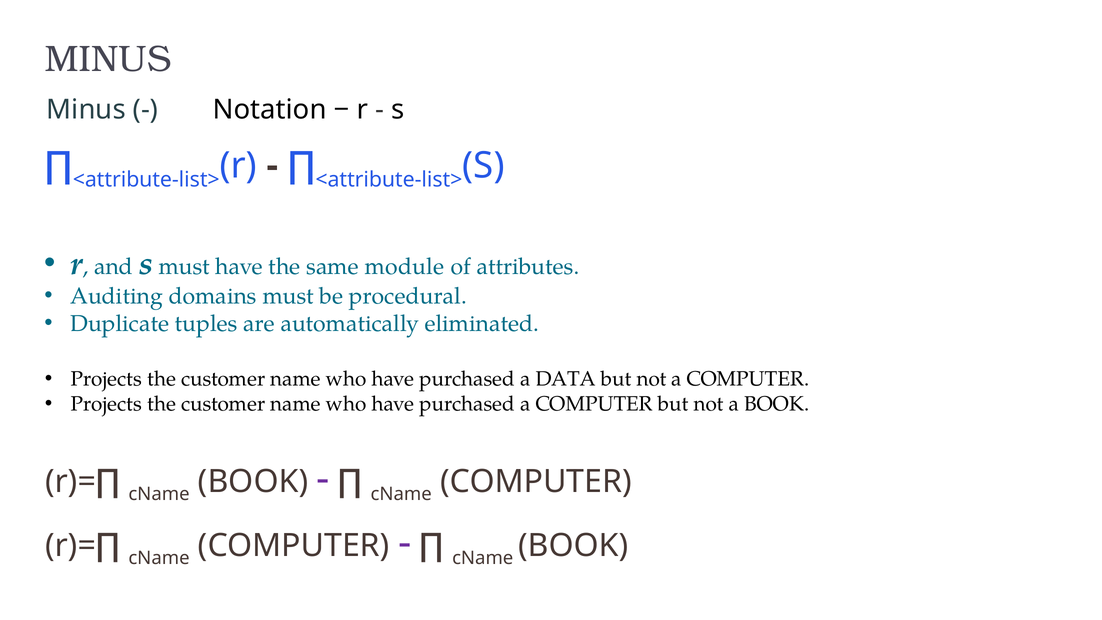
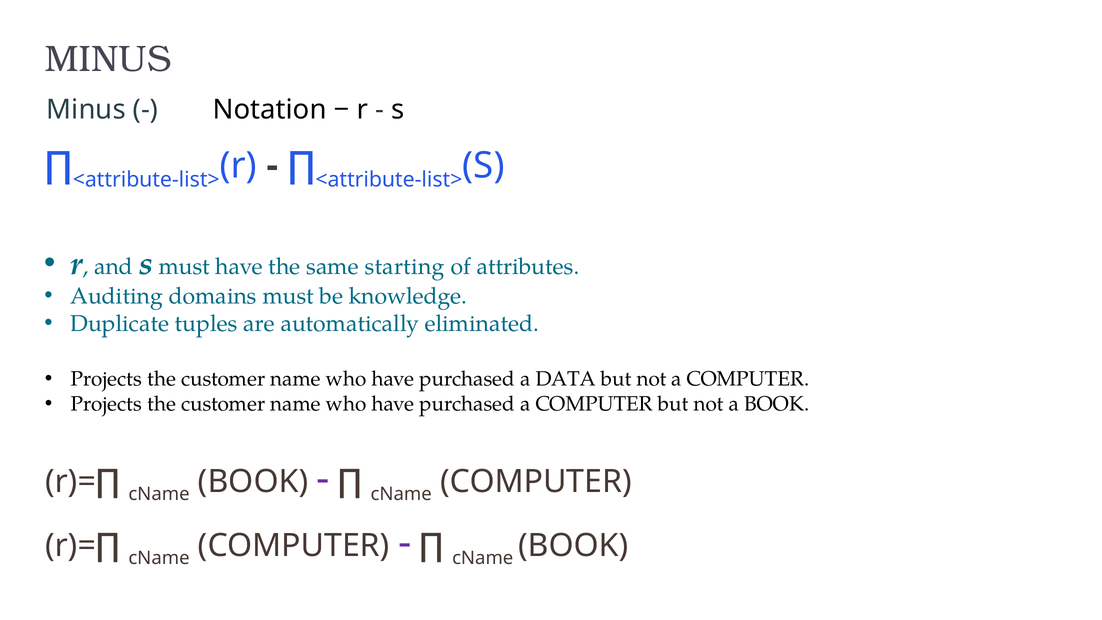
module: module -> starting (405, 267)
procedural: procedural -> knowledge (408, 296)
